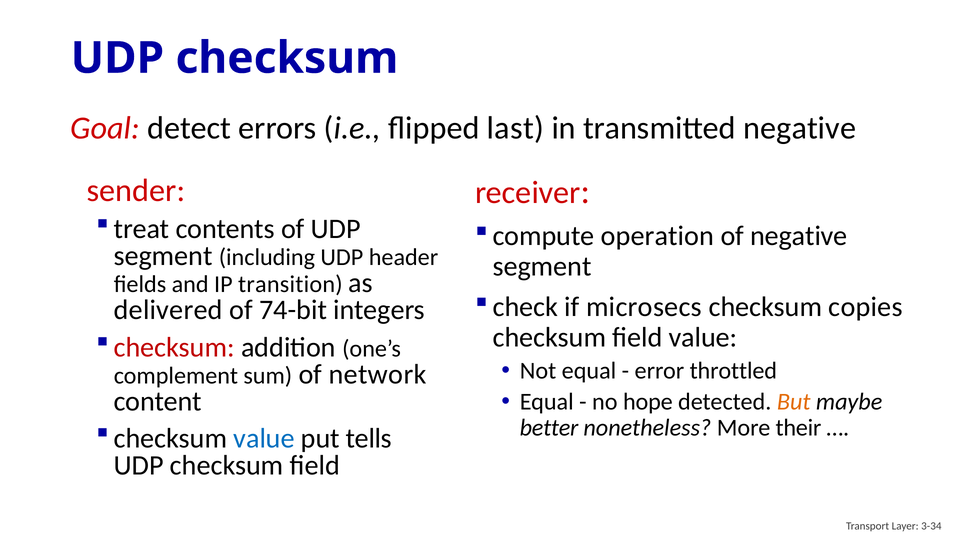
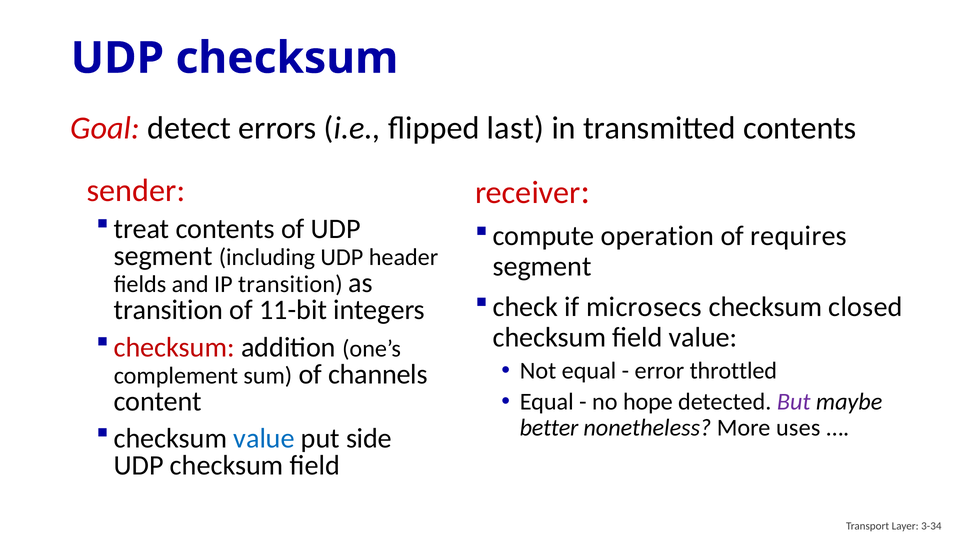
transmitted negative: negative -> contents (800, 128)
of negative: negative -> requires (799, 236)
copies: copies -> closed (866, 307)
delivered: delivered -> transition (168, 310)
74-bit: 74-bit -> 11-bit (293, 310)
network: network -> channels (378, 374)
But colour: orange -> purple (794, 402)
their: their -> uses (798, 428)
tells: tells -> side (369, 438)
